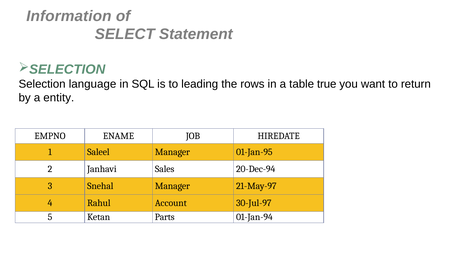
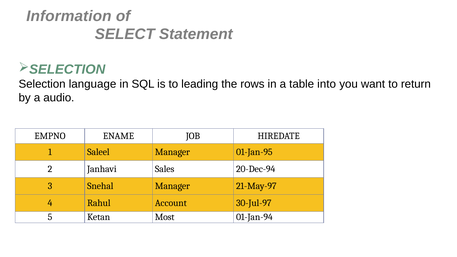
true: true -> into (327, 84)
entity: entity -> audio (59, 98)
Parts: Parts -> Most (165, 217)
